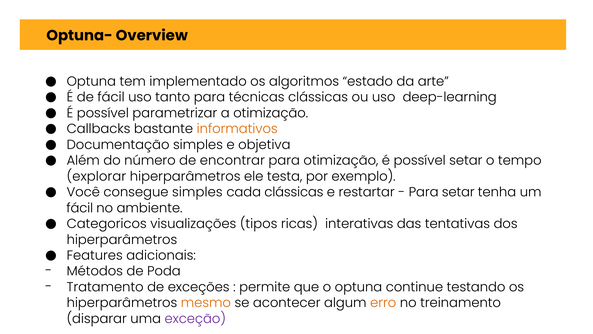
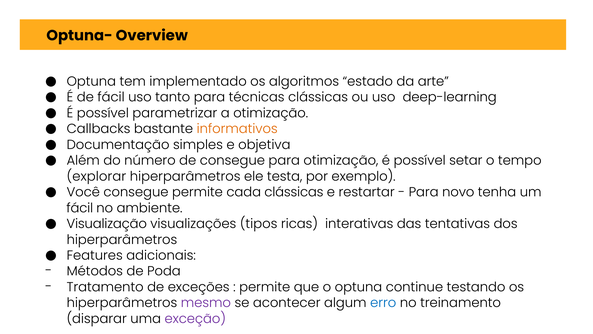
de encontrar: encontrar -> consegue (232, 160)
consegue simples: simples -> permite (197, 192)
Para setar: setar -> novo (458, 192)
Categoricos: Categoricos -> Visualização (107, 224)
mesmo colour: orange -> purple (206, 303)
erro colour: orange -> blue (383, 303)
